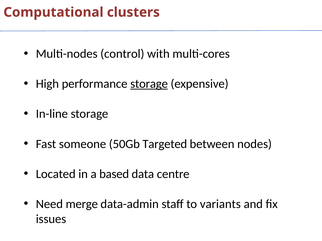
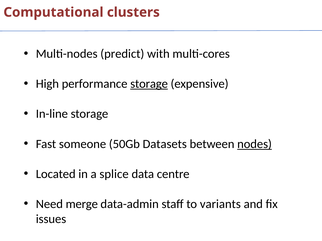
control: control -> predict (122, 54)
Targeted: Targeted -> Datasets (165, 144)
nodes underline: none -> present (255, 144)
based: based -> splice (114, 174)
